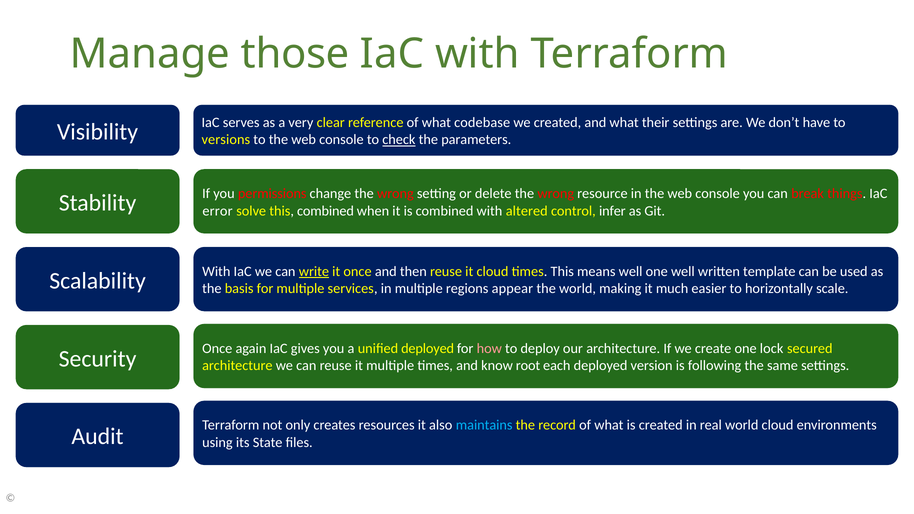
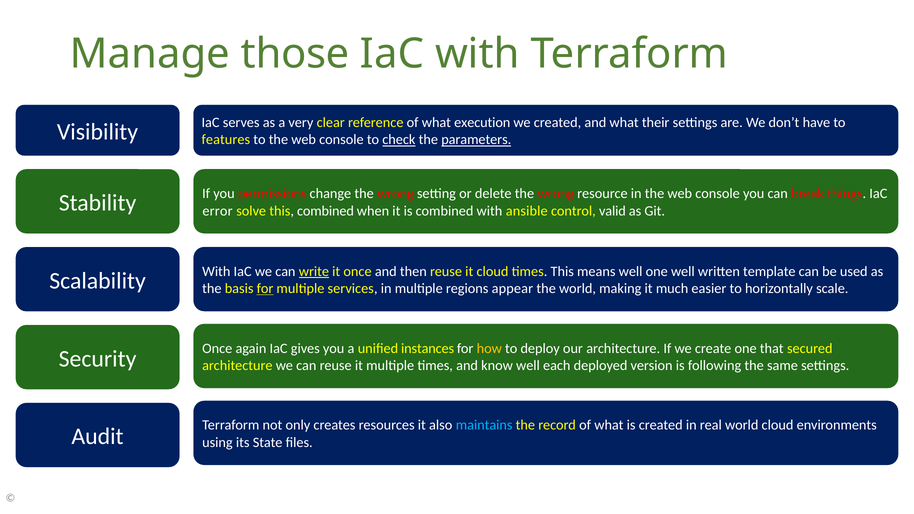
codebase: codebase -> execution (482, 123)
versions: versions -> features (226, 140)
parameters underline: none -> present (476, 140)
altered: altered -> ansible (527, 211)
infer: infer -> valid (612, 211)
for underline: none -> present (265, 289)
unified deployed: deployed -> instances (428, 348)
how colour: pink -> yellow (489, 348)
lock: lock -> that (772, 348)
know root: root -> well (528, 366)
